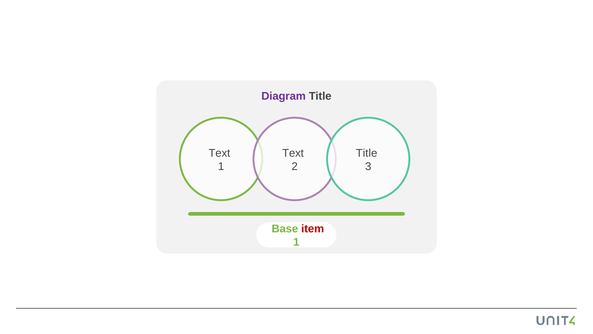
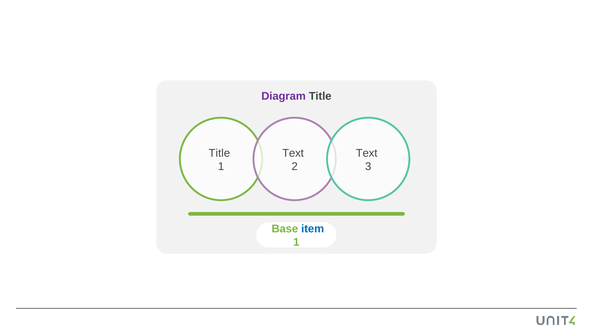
Text: Text -> Title (219, 153)
Title: Title -> Text (367, 153)
item colour: red -> blue (313, 229)
